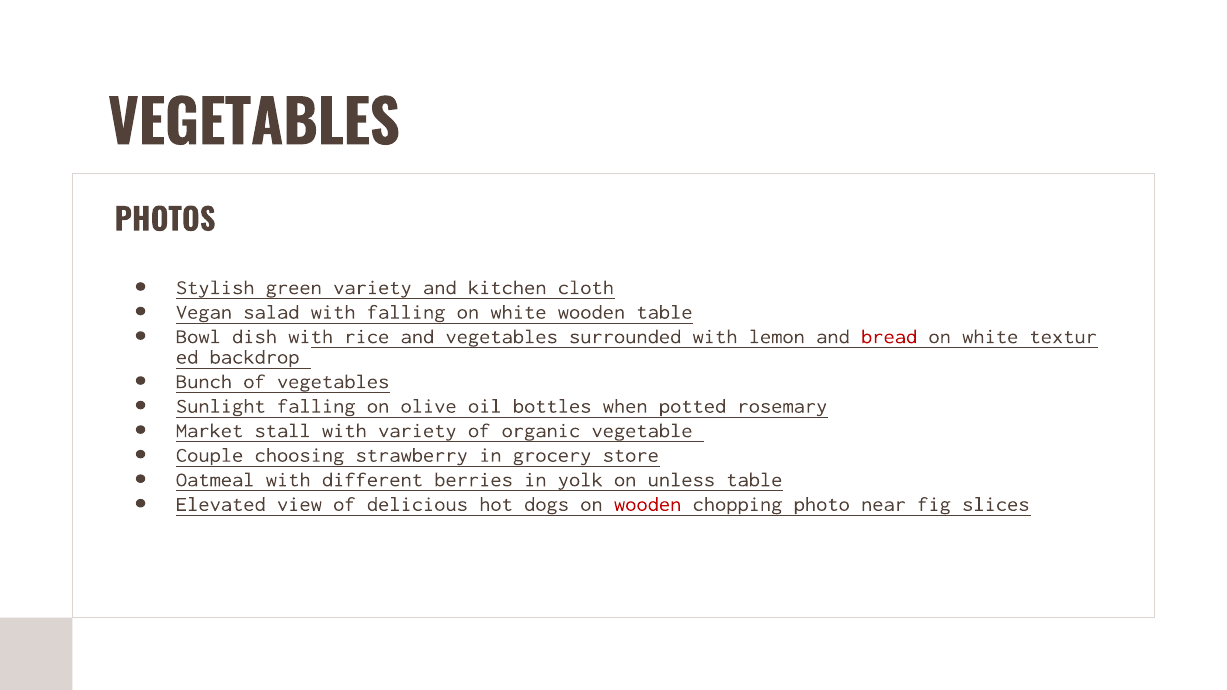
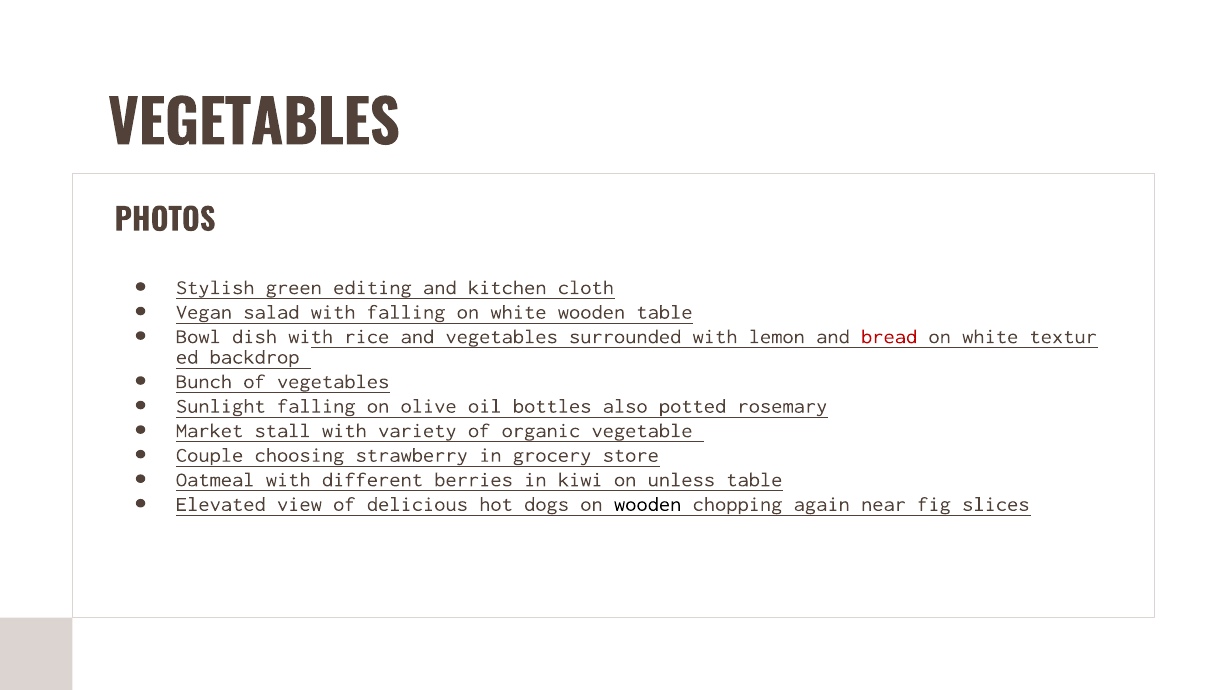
green variety: variety -> editing (372, 287)
when: when -> also (625, 406)
yolk: yolk -> kiwi (580, 480)
wooden colour: red -> black (648, 504)
photo: photo -> again (822, 504)
